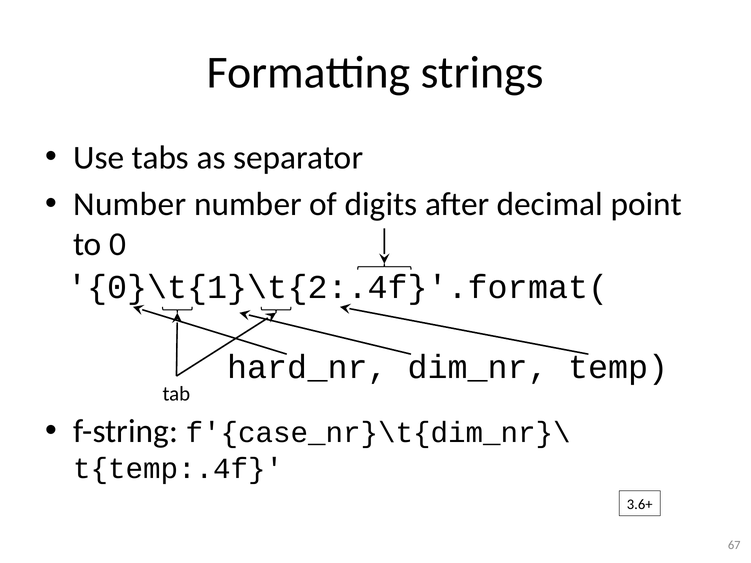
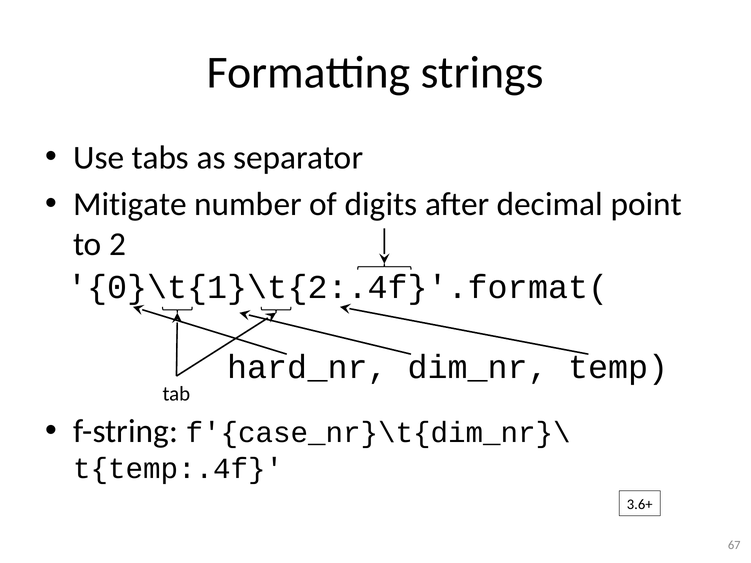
Number: Number -> Mitigate (130, 204)
0: 0 -> 2 (118, 244)
